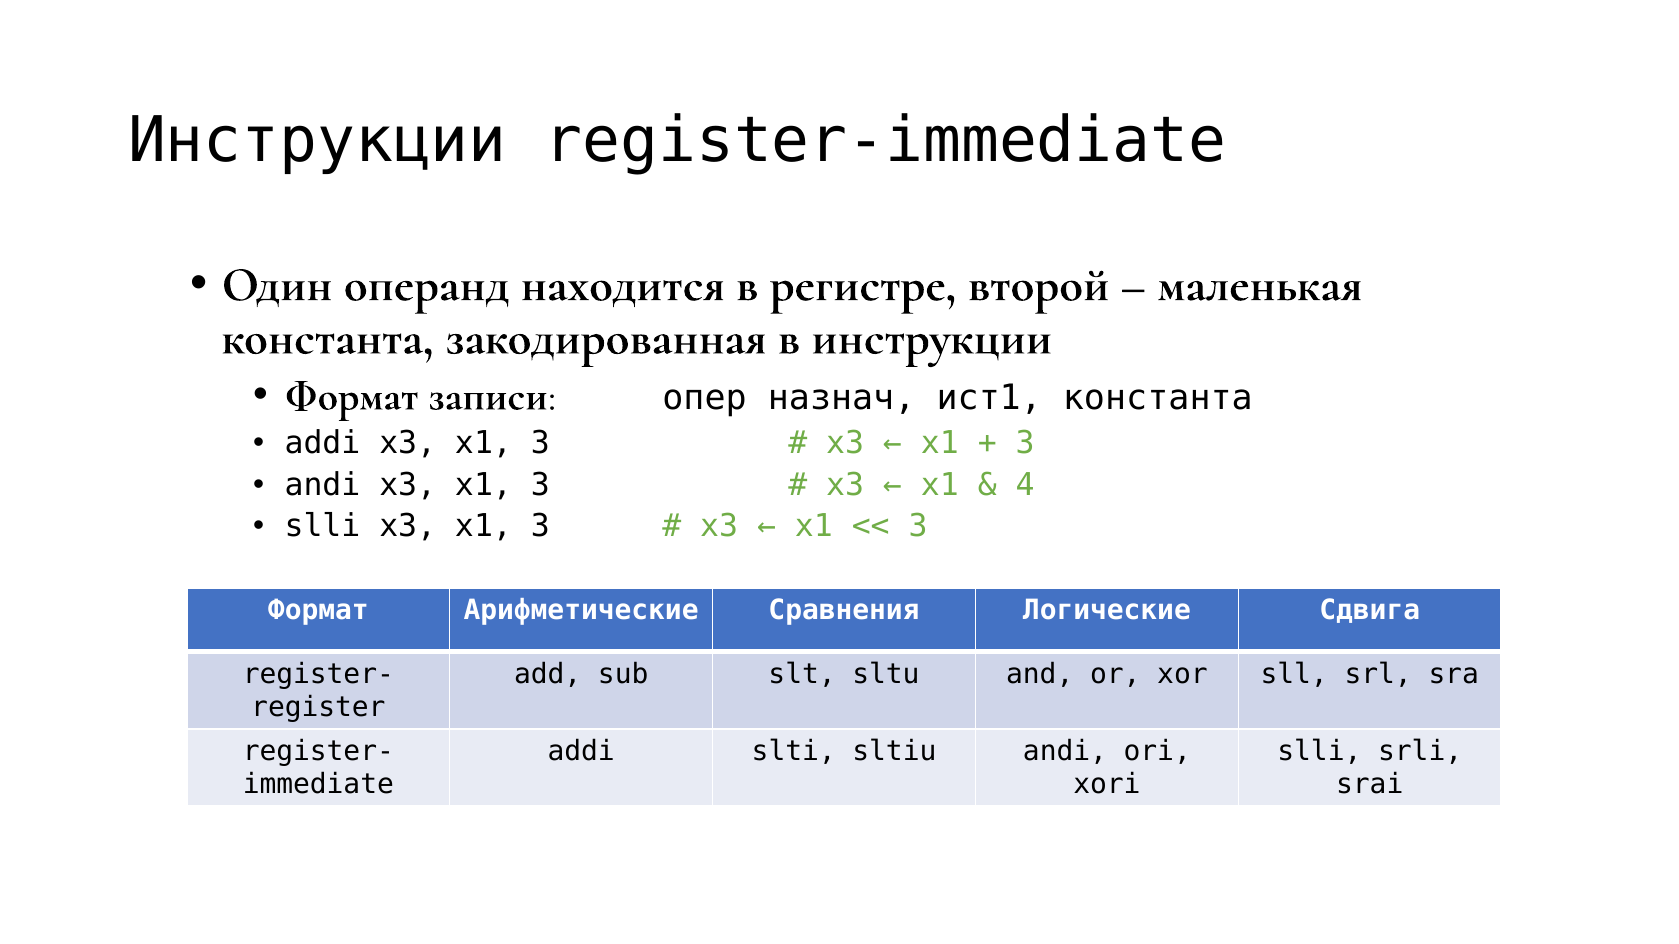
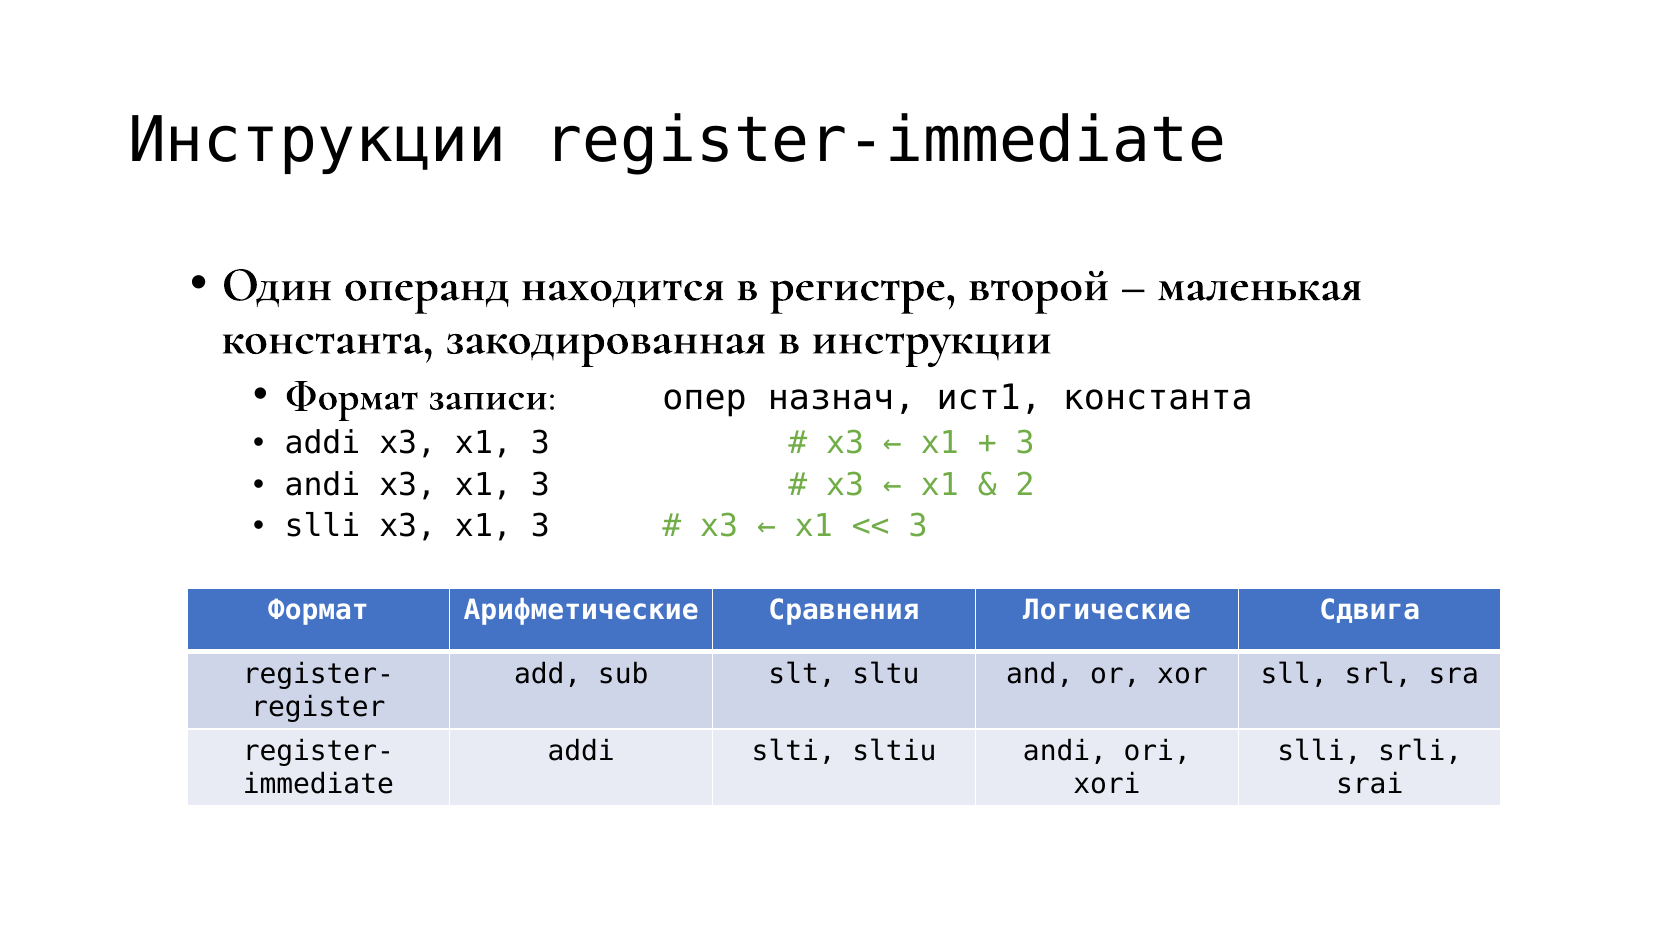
4: 4 -> 2 (1025, 485)
